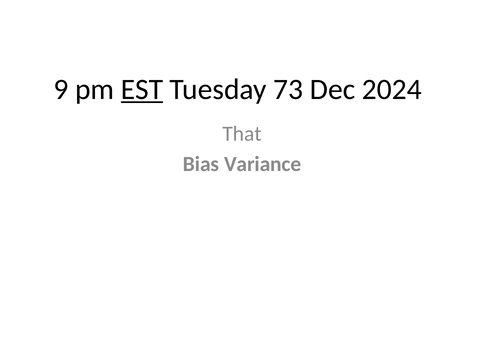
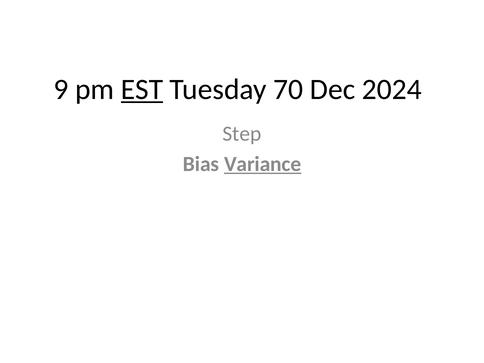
73: 73 -> 70 (288, 89)
That: That -> Step (242, 134)
Variance underline: none -> present (263, 164)
